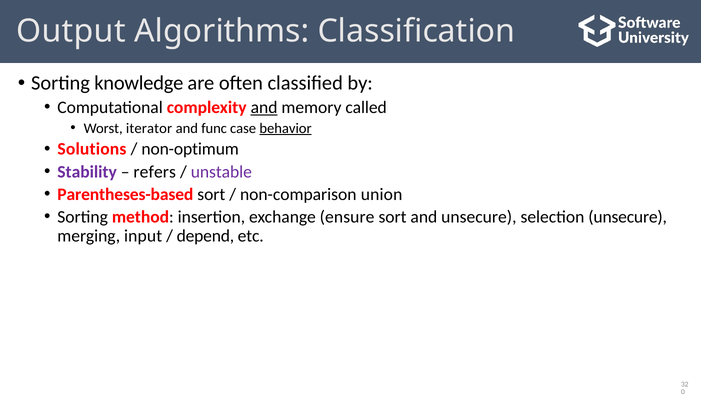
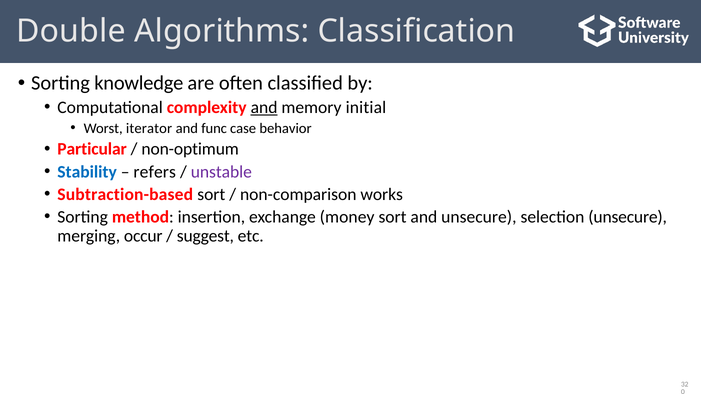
Output: Output -> Double (71, 31)
called: called -> initial (366, 107)
behavior underline: present -> none (286, 128)
Solutions: Solutions -> Particular (92, 149)
Stability colour: purple -> blue (87, 172)
Parentheses-based: Parentheses-based -> Subtraction-based (125, 194)
union: union -> works (382, 194)
ensure: ensure -> money (347, 217)
input: input -> occur (143, 236)
depend: depend -> suggest (205, 236)
